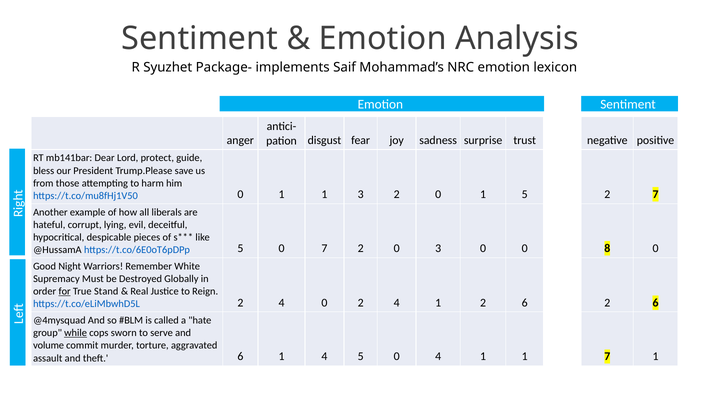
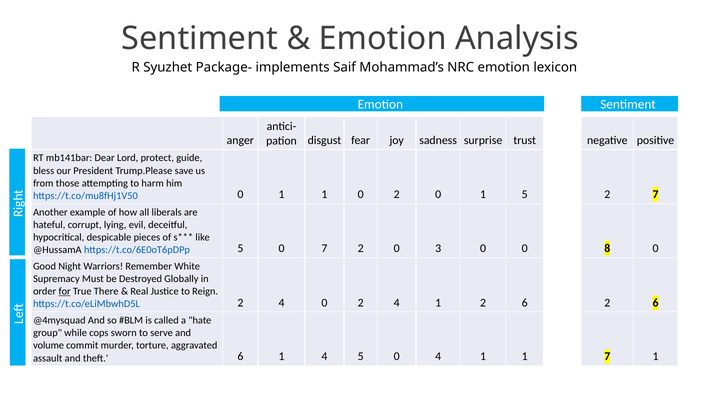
1 3: 3 -> 0 (361, 194)
Stand: Stand -> There (106, 291)
while underline: present -> none (76, 333)
